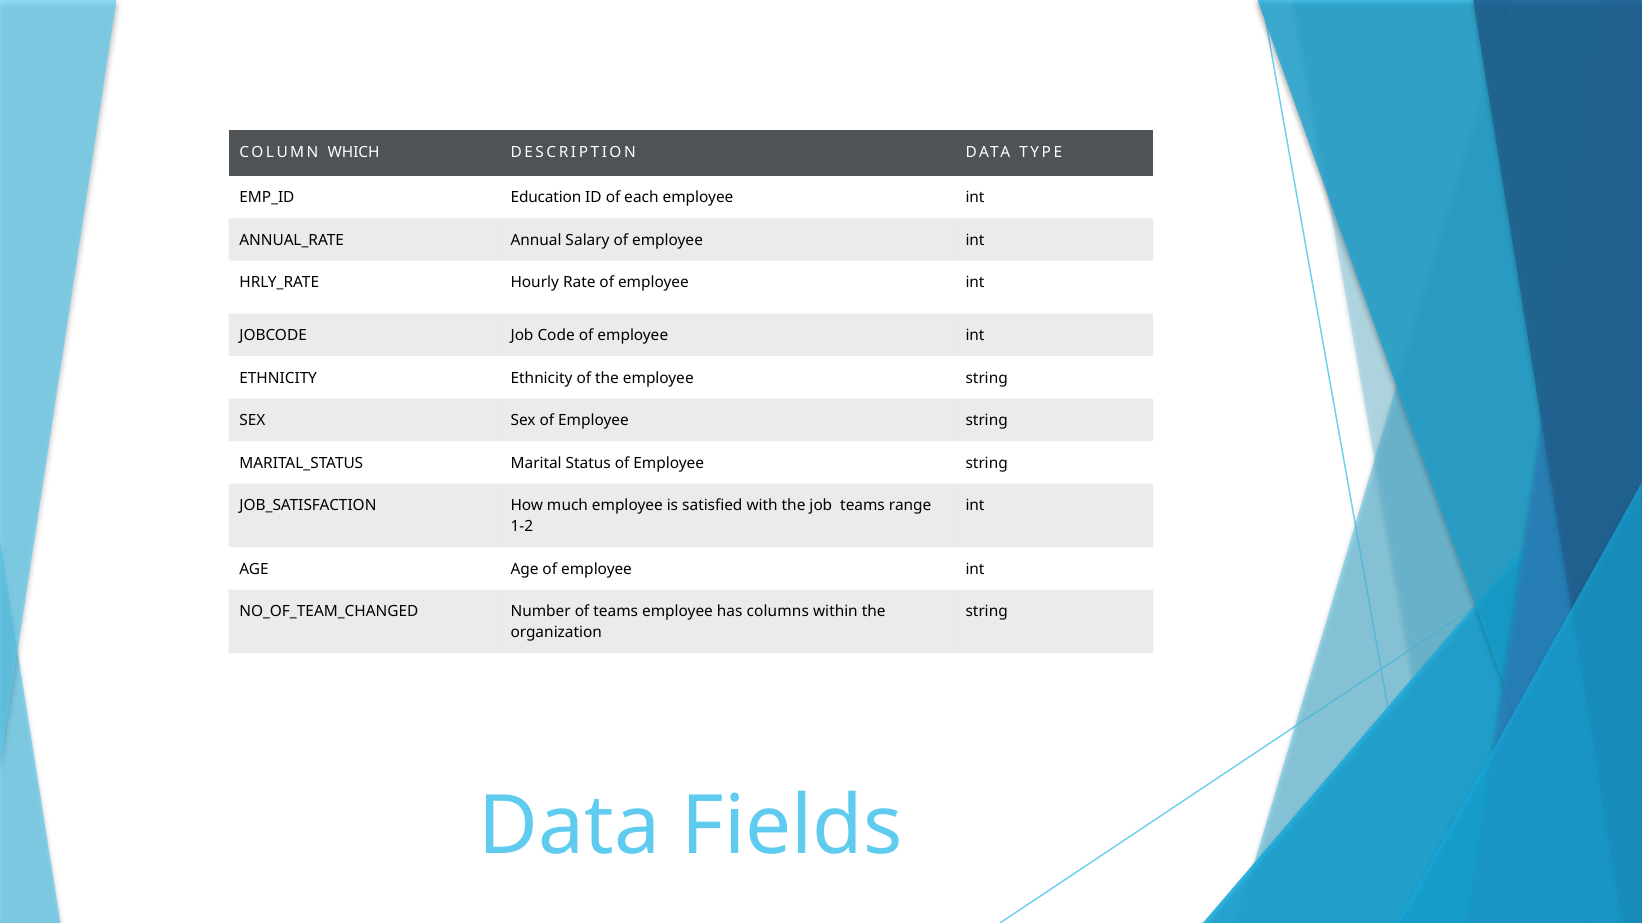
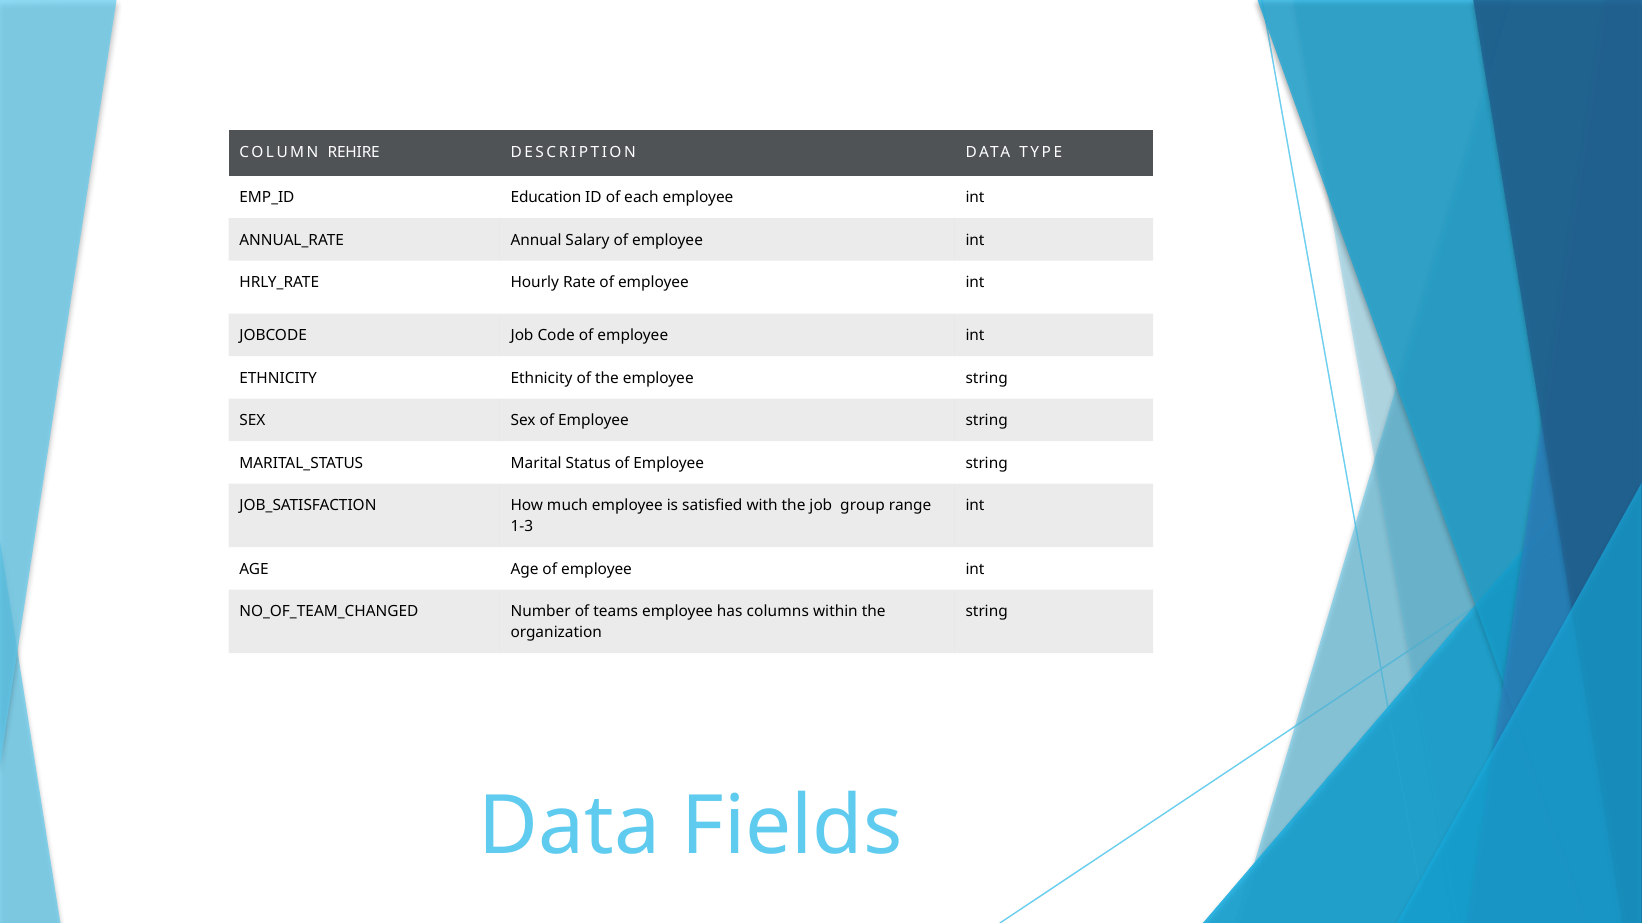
WHICH: WHICH -> REHIRE (354, 152)
job teams: teams -> group (862, 506)
1-2: 1-2 -> 1-3 (522, 527)
